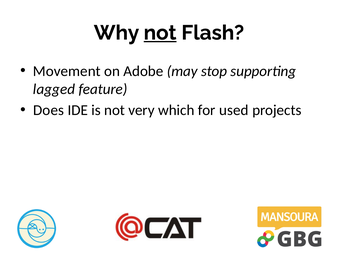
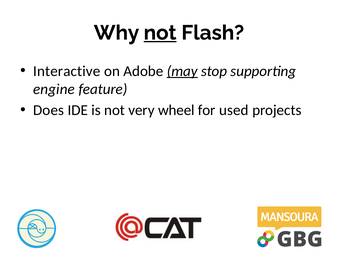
Movement: Movement -> Interactive (67, 71)
may underline: none -> present (182, 71)
lagged: lagged -> engine (54, 89)
which: which -> wheel (176, 110)
